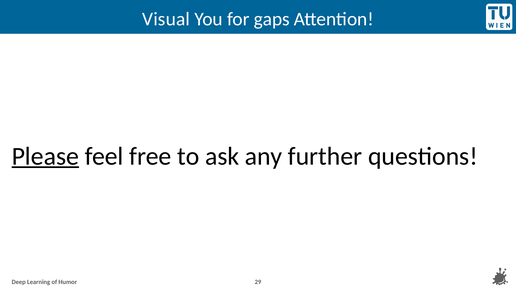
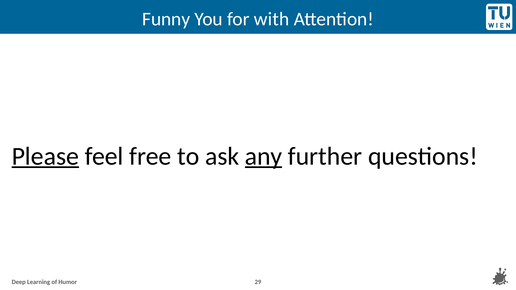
Visual: Visual -> Funny (166, 19)
gaps: gaps -> with (272, 19)
any underline: none -> present (264, 156)
